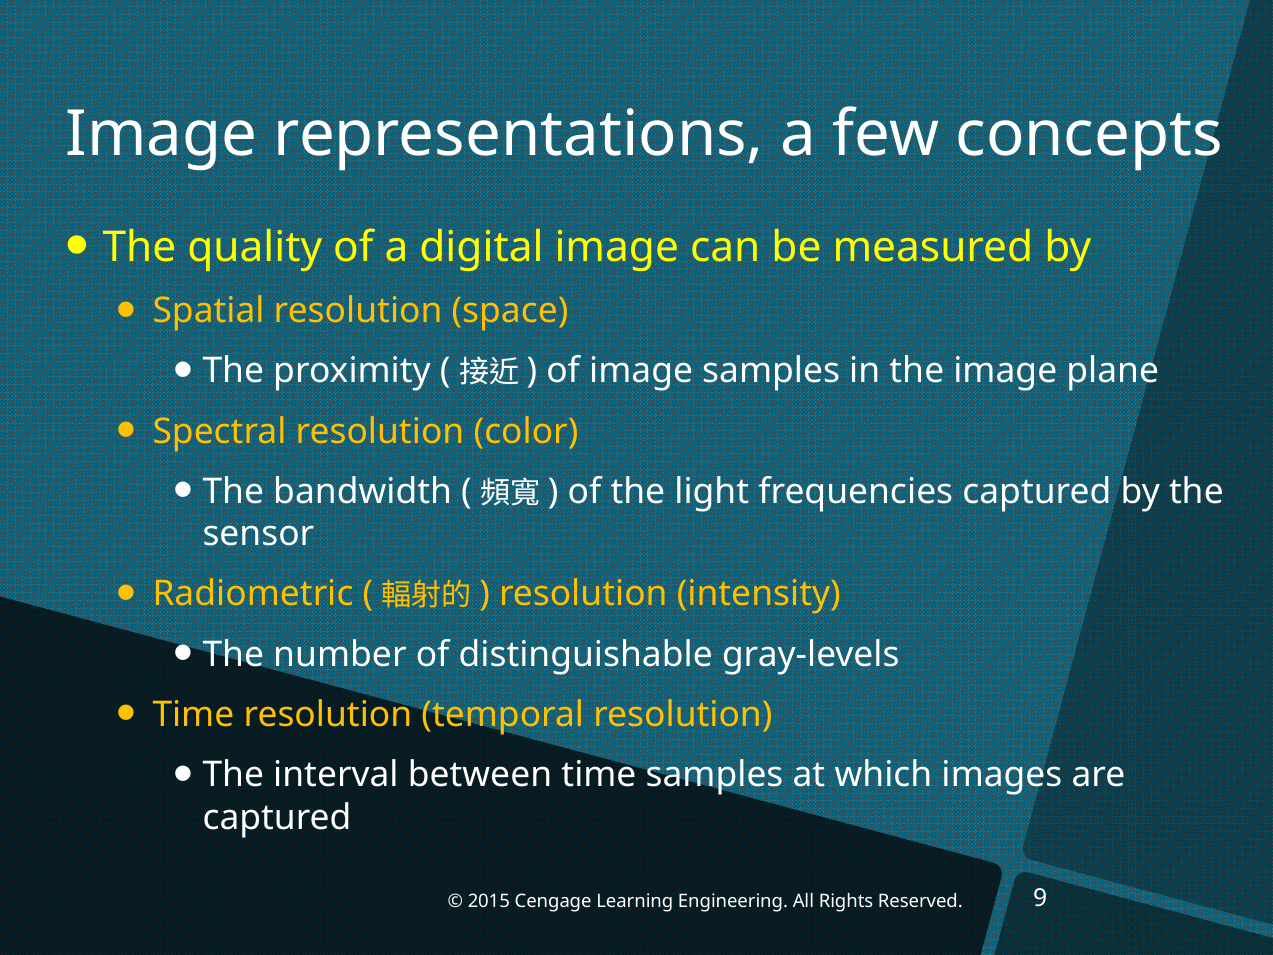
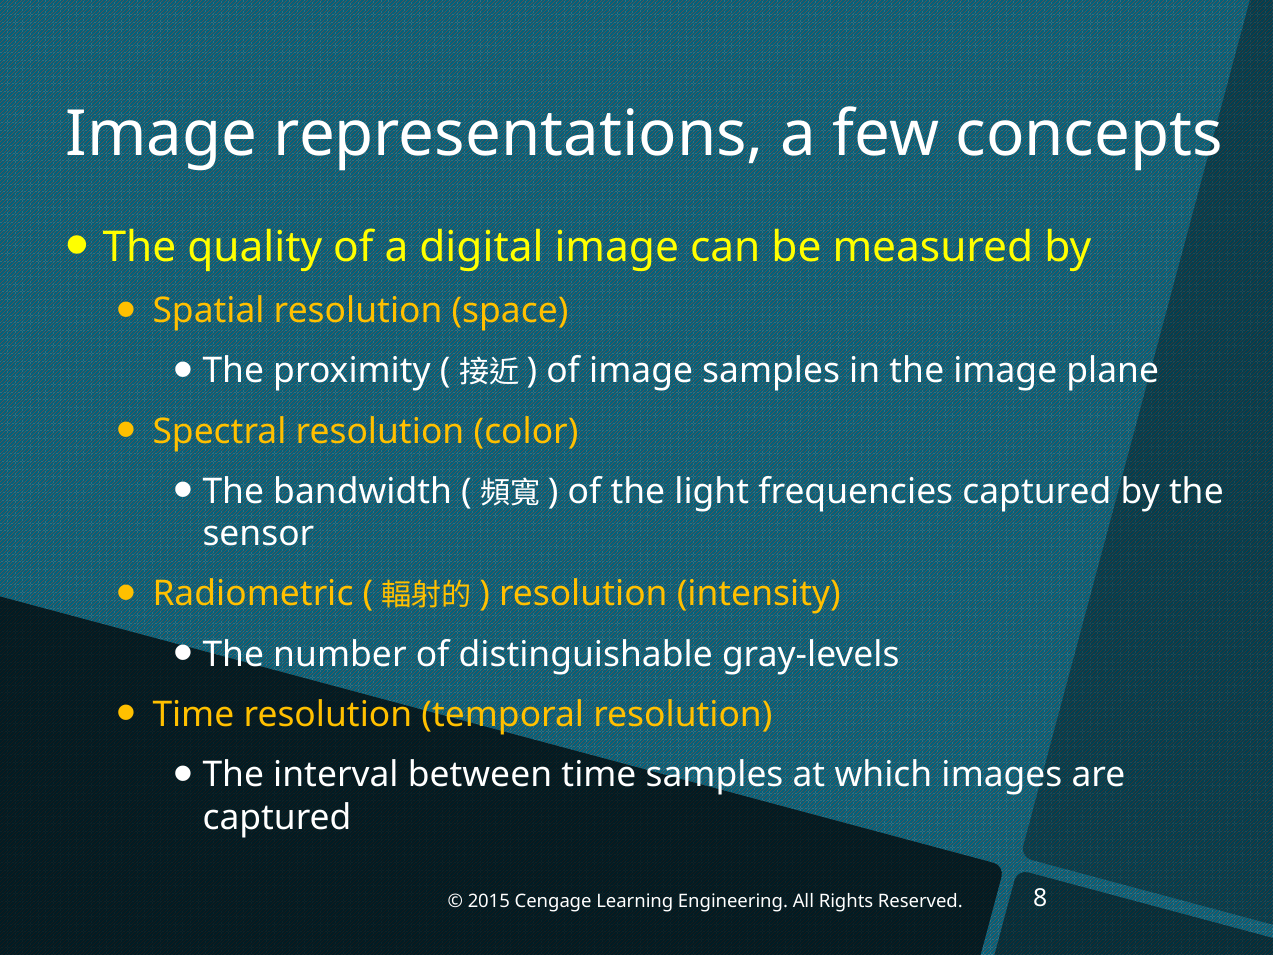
9: 9 -> 8 (1040, 898)
